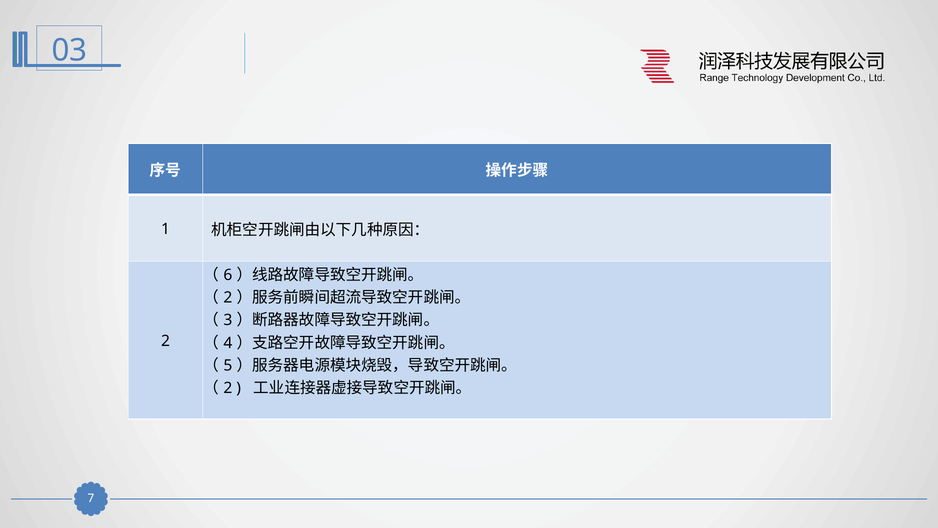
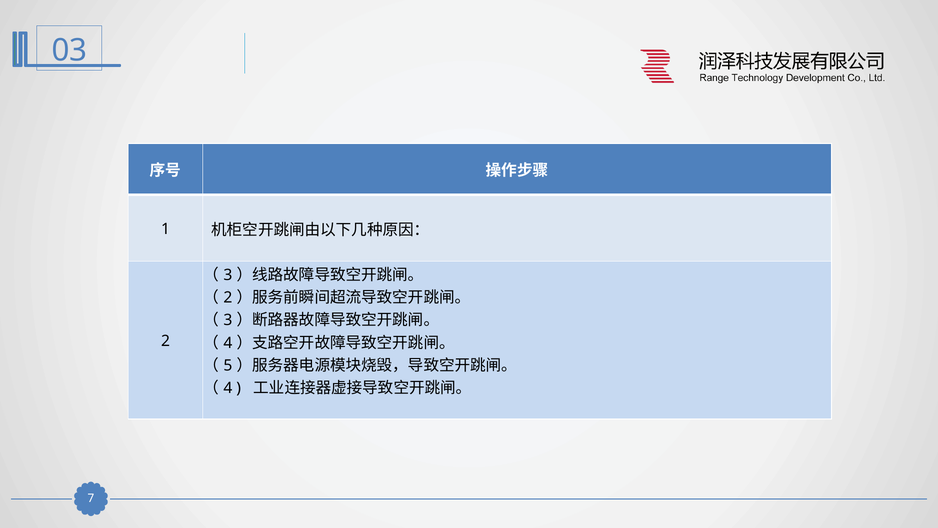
6: 6 -> 3 (228, 275)
2: 2 -> 4 (228, 388)
